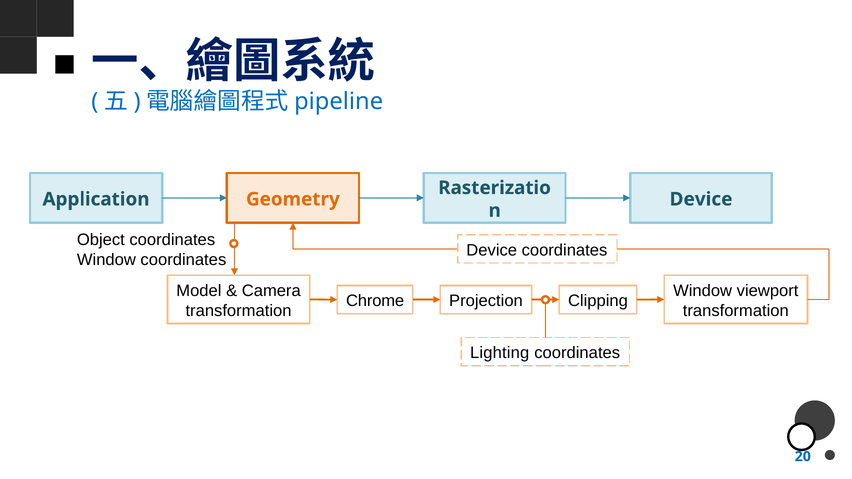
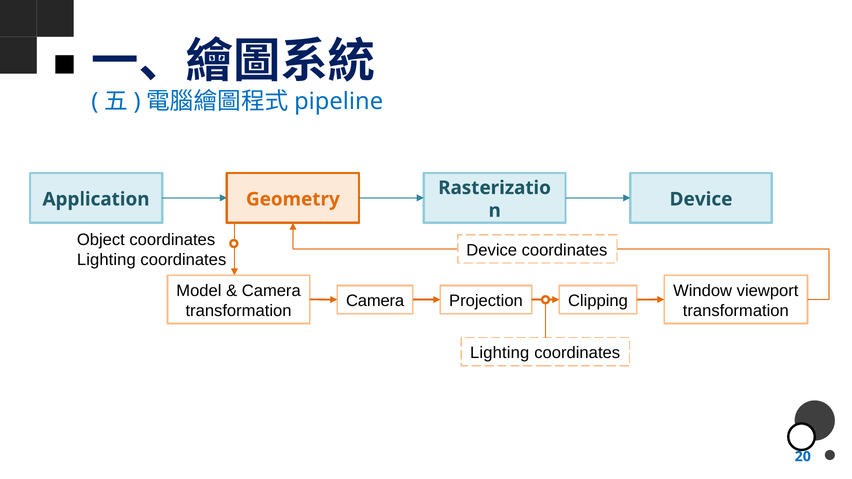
Window: Window -> Lighting (106, 260)
Chrome: Chrome -> Camera (375, 301)
